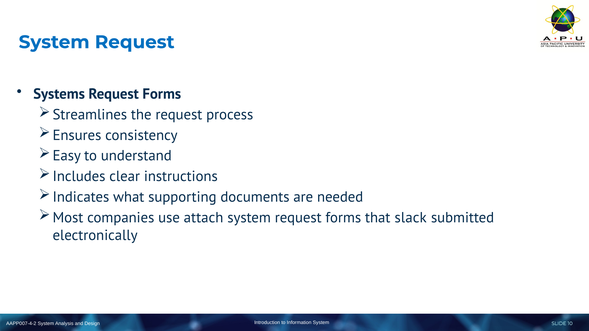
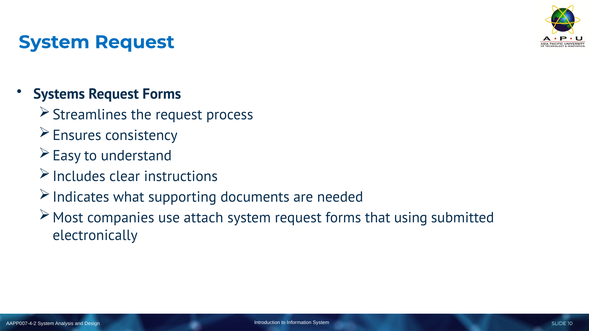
slack: slack -> using (411, 218)
